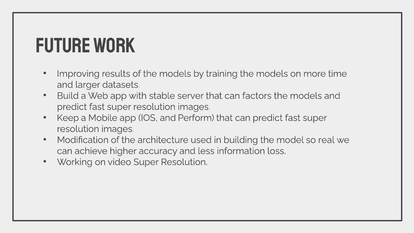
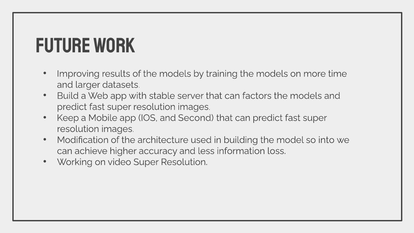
Perform: Perform -> Second (196, 118)
real: real -> into (326, 140)
